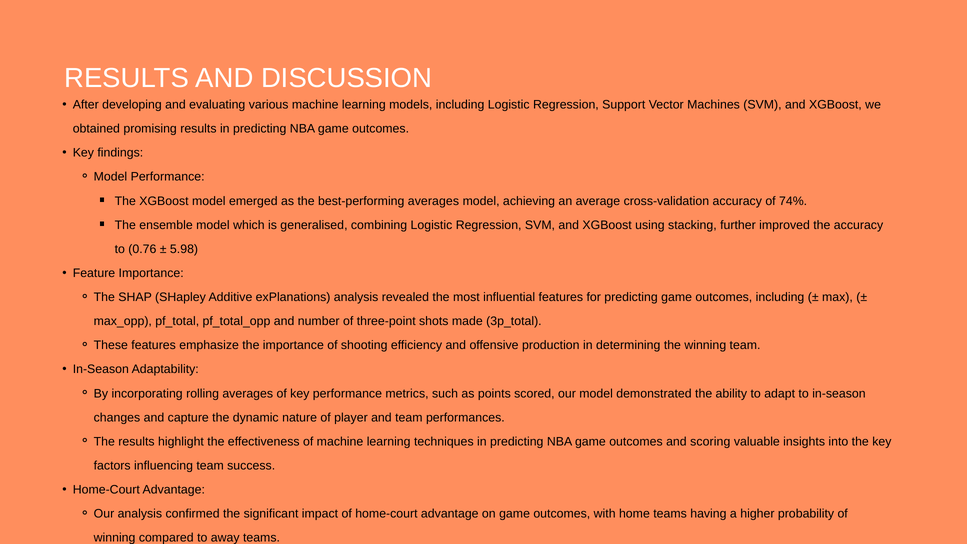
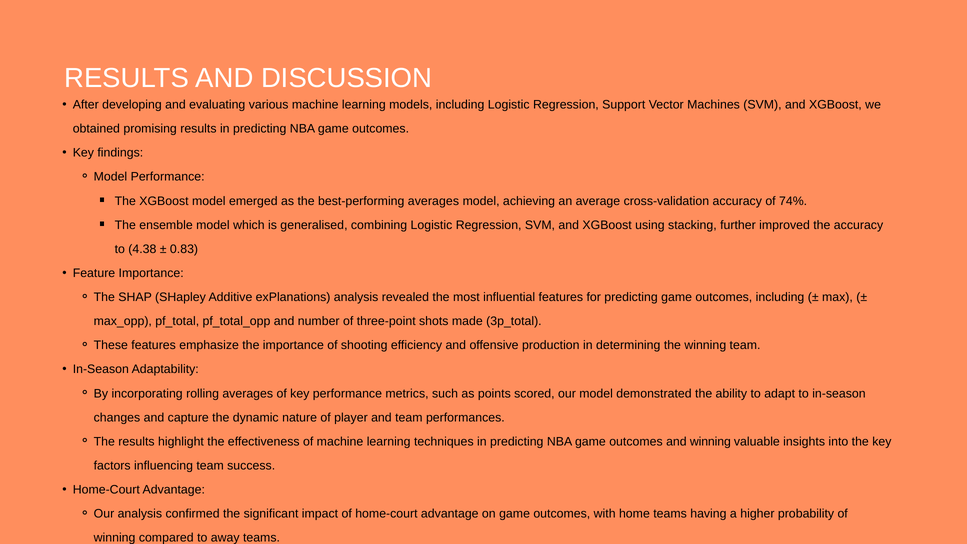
0.76: 0.76 -> 4.38 (142, 249)
5.98: 5.98 -> 0.83 (184, 249)
and scoring: scoring -> winning (710, 442)
